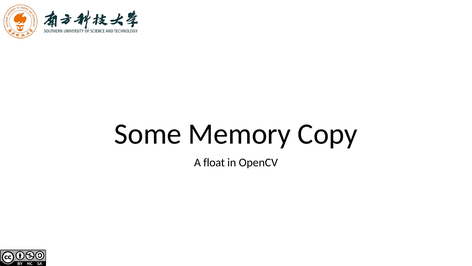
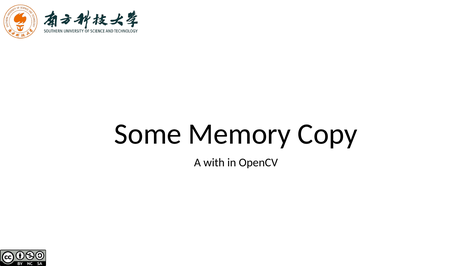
float: float -> with (214, 162)
